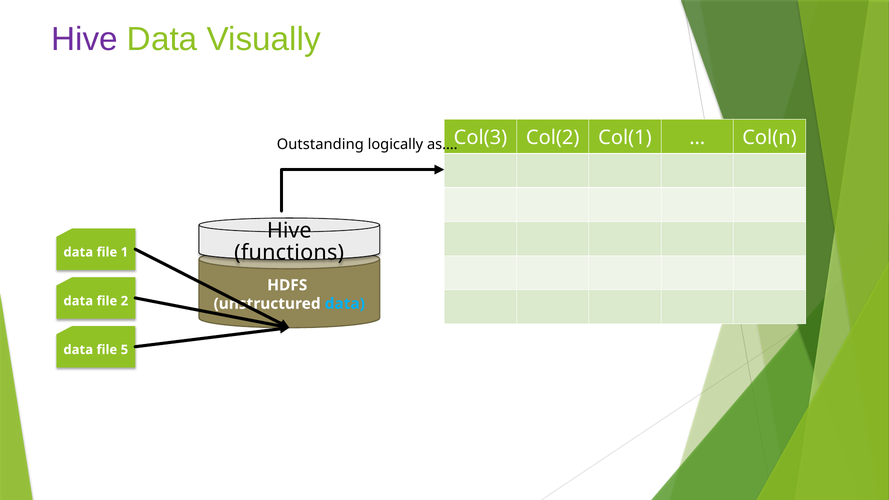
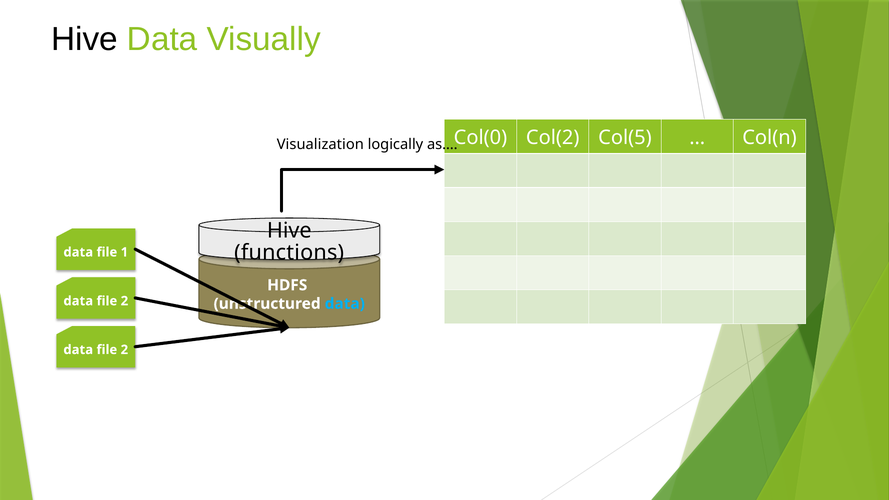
Hive colour: purple -> black (84, 39)
Col(3: Col(3 -> Col(0 (480, 138)
Col(1: Col(1 -> Col(5 (625, 138)
Outstanding: Outstanding -> Visualization (320, 145)
5: 5 -> 2 (124, 350)
